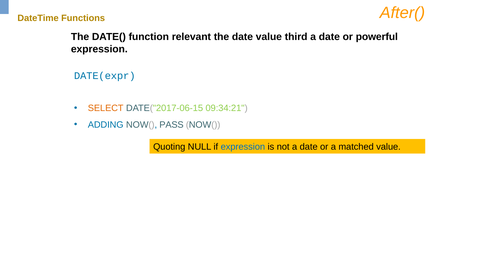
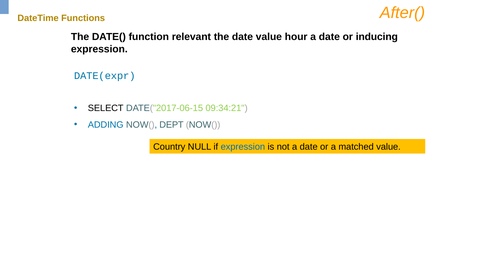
third: third -> hour (296, 37)
powerful: powerful -> inducing (377, 37)
SELECT colour: orange -> black (106, 108)
PASS: PASS -> DEPT (171, 125)
Quoting: Quoting -> Country (169, 147)
